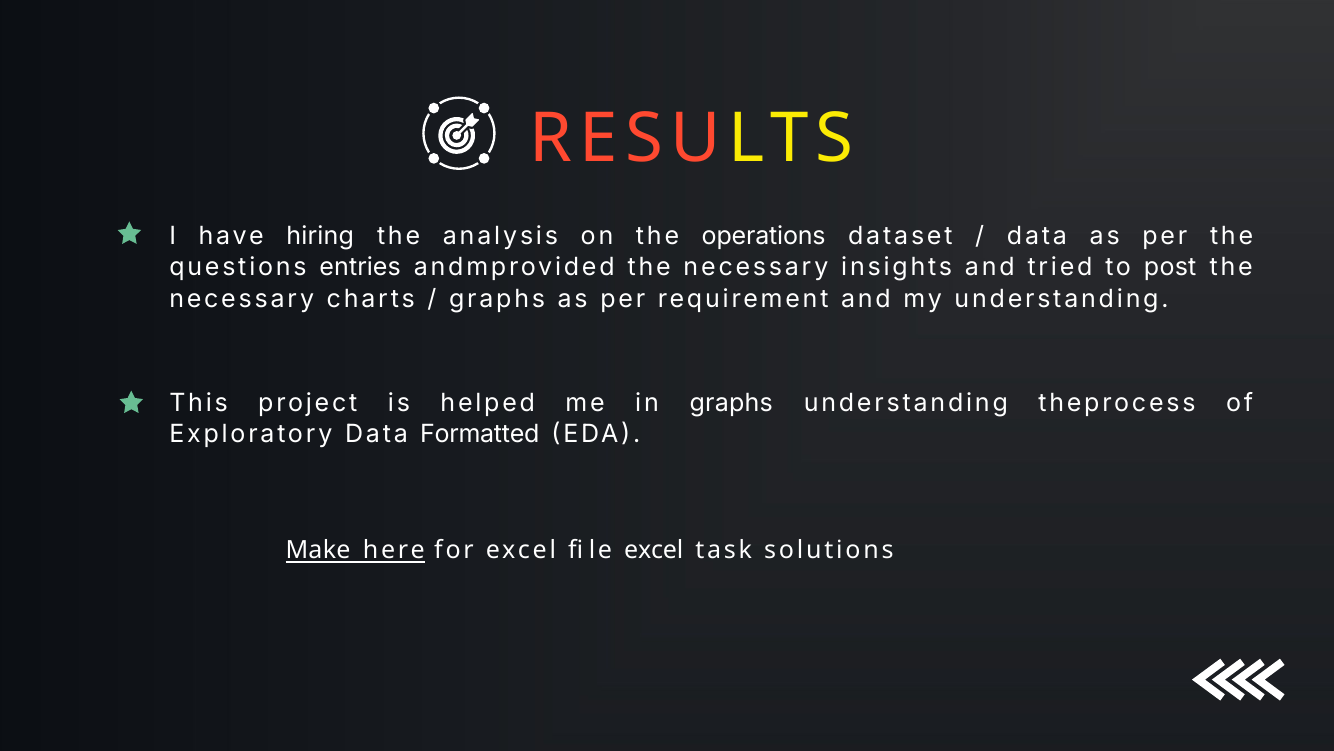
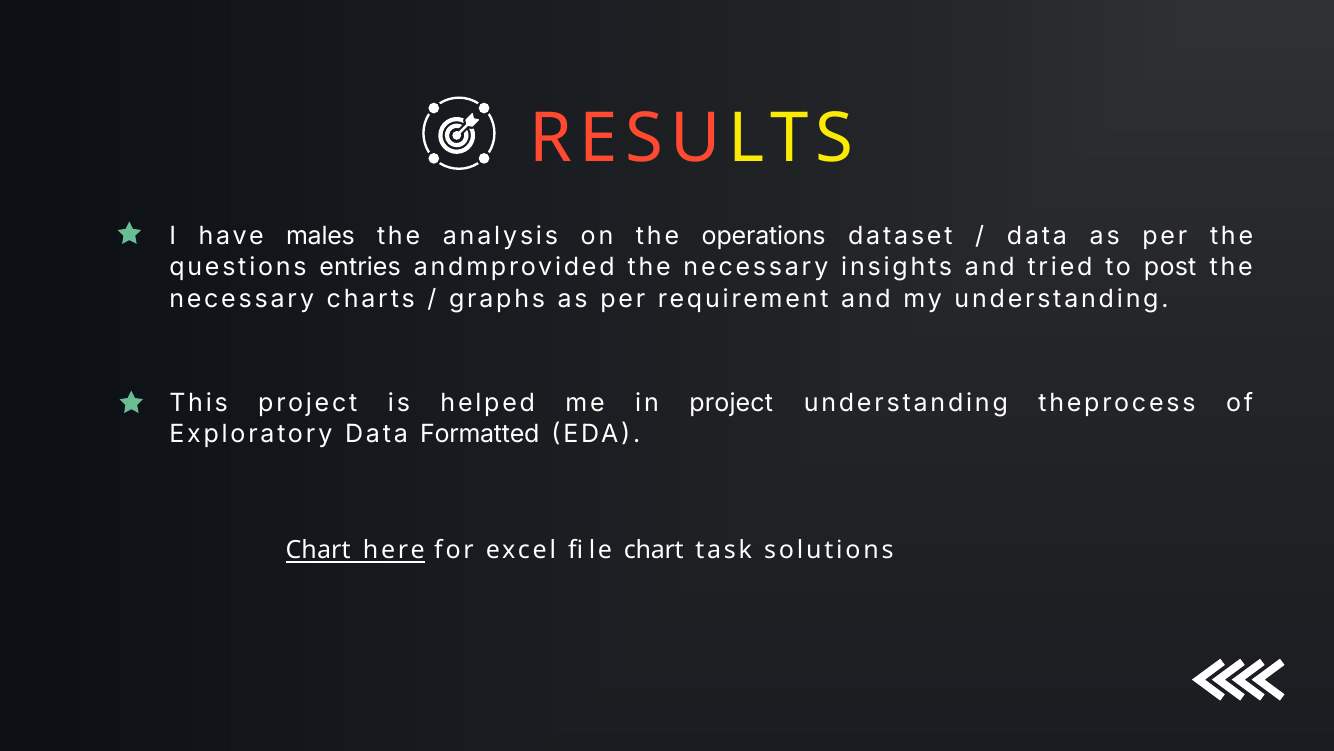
hiring: hiring -> males (320, 236)
in graphs: graphs -> project (731, 403)
Make: Make -> Chart (318, 550)
file excel: excel -> chart (654, 550)
